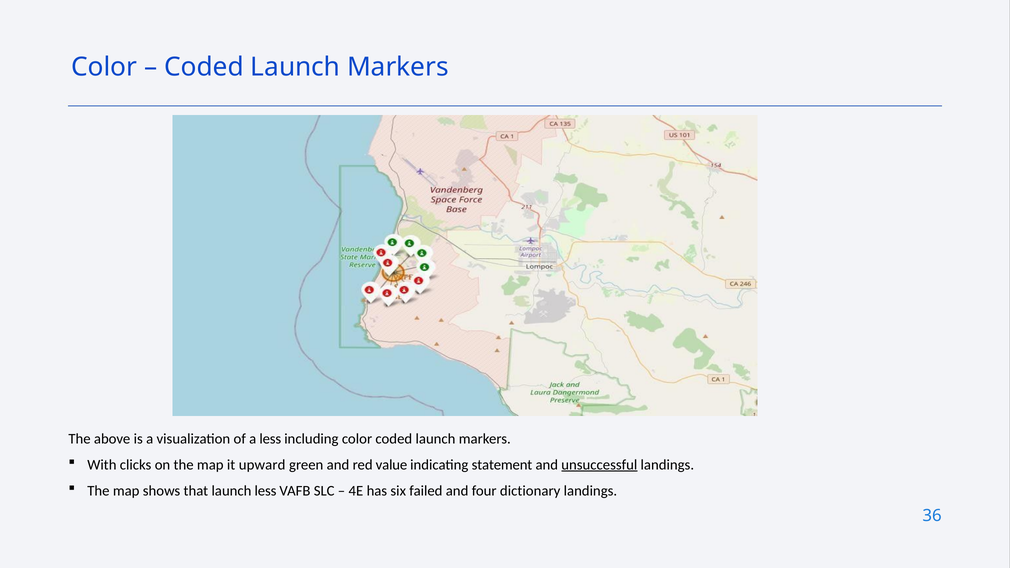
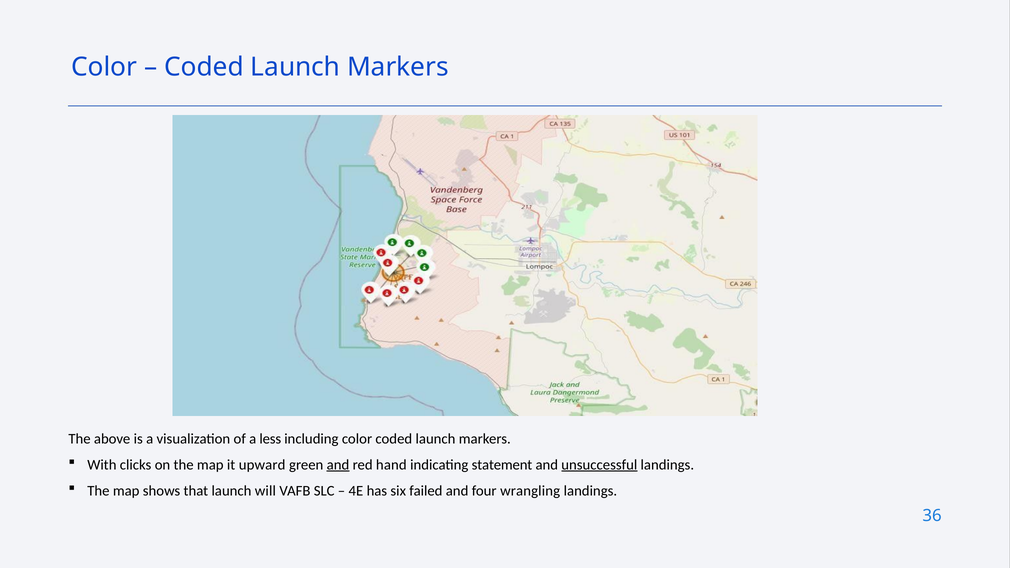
and underline: none -> present (338, 465)
value: value -> hand (391, 465)
launch less: less -> will (265, 491)
dictionary: dictionary -> wrangling (530, 491)
